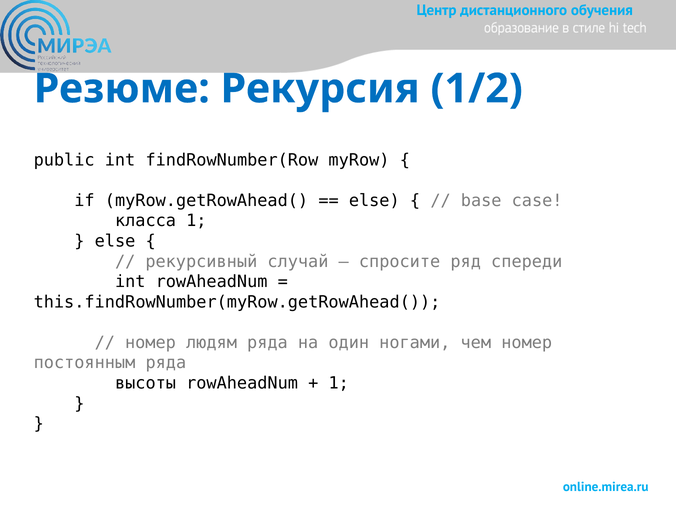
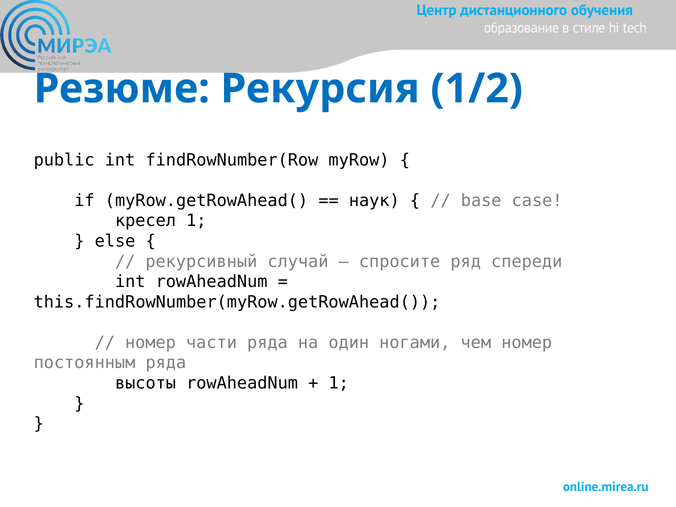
else: else -> наук (374, 201)
класса: класса -> кресел (146, 221)
людям: людям -> части (211, 343)
